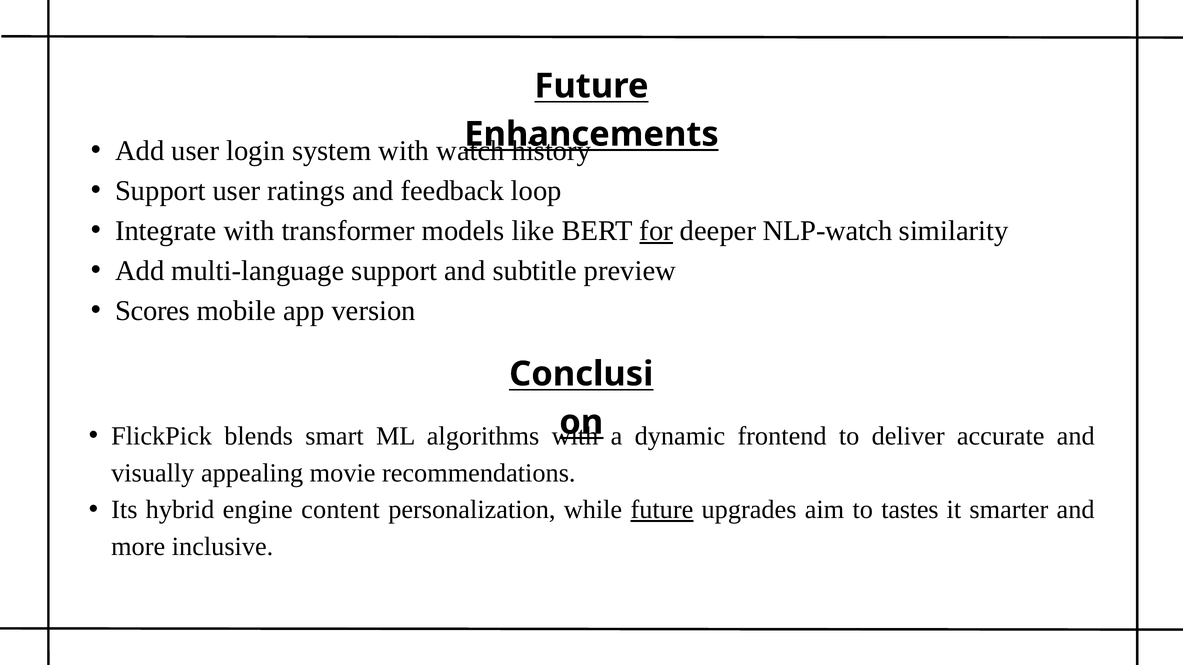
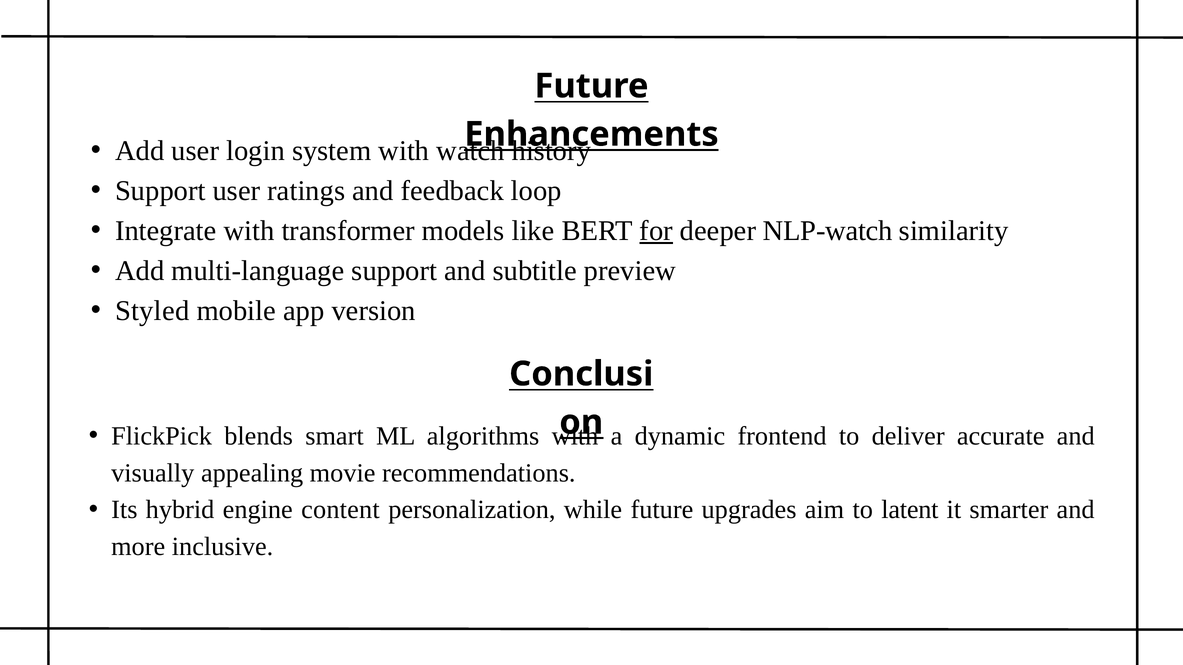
Scores: Scores -> Styled (152, 311)
future underline: present -> none (662, 510)
tastes: tastes -> latent (910, 510)
